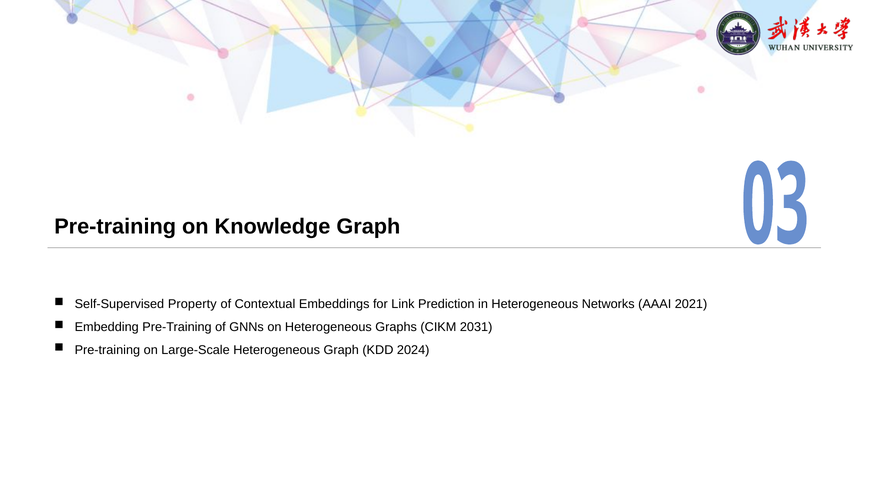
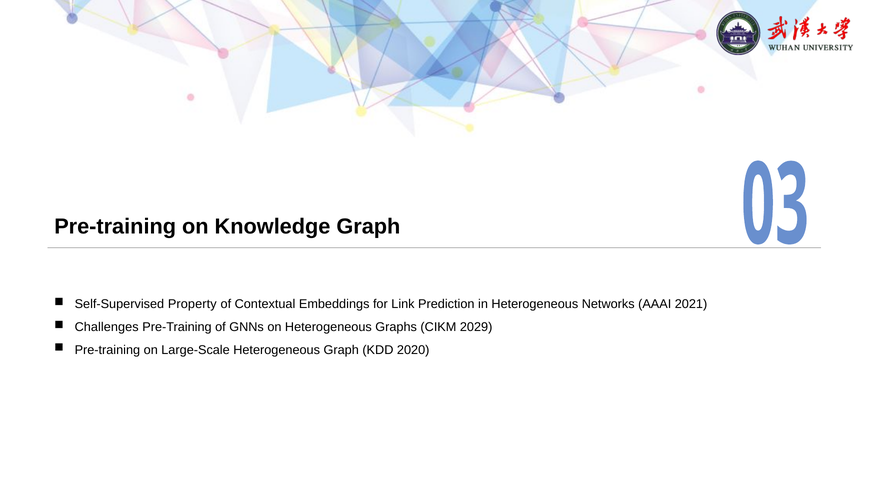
Embedding: Embedding -> Challenges (107, 327)
2031: 2031 -> 2029 (476, 327)
2024: 2024 -> 2020 (413, 350)
